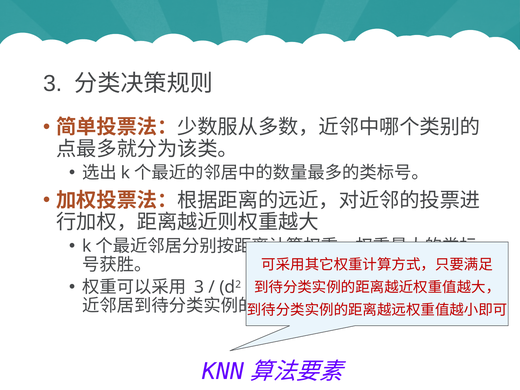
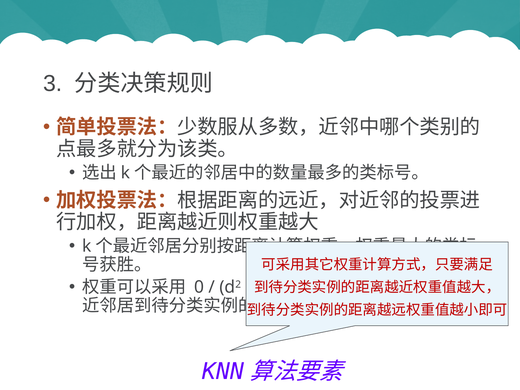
3: 3 -> 0 (199, 287)
